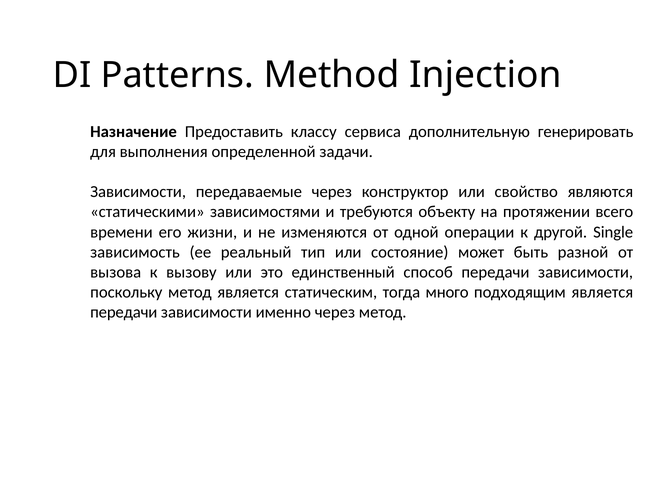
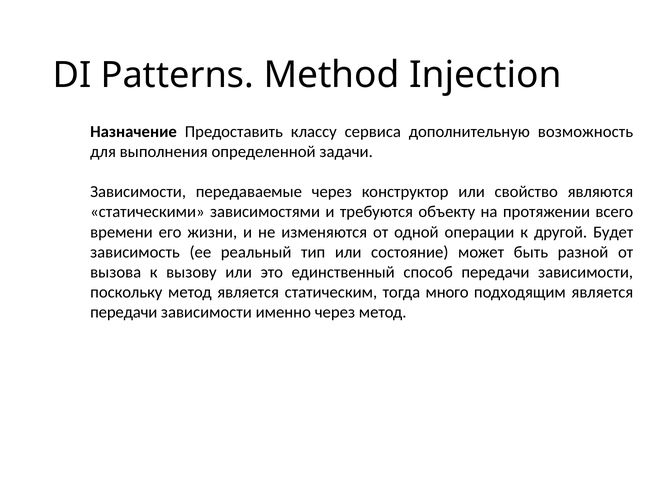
генерировать: генерировать -> возможность (586, 132)
Single: Single -> Будет (613, 232)
